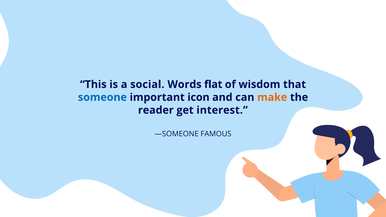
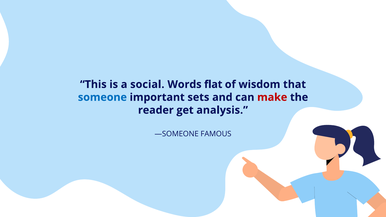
icon: icon -> sets (198, 97)
make colour: orange -> red (272, 97)
interest: interest -> analysis (222, 110)
